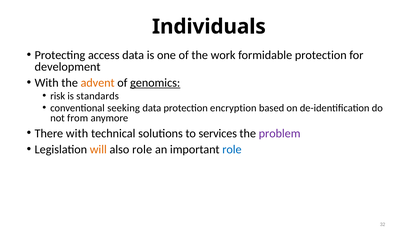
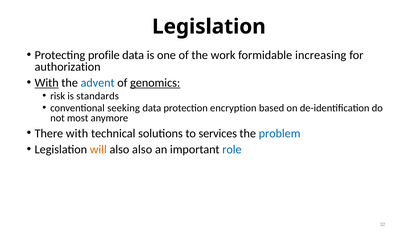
Individuals: Individuals -> Legislation (209, 27)
access: access -> profile (104, 55)
formidable protection: protection -> increasing (321, 55)
development: development -> authorization (68, 67)
With underline: none -> present (47, 83)
advent colour: orange -> blue (98, 83)
from: from -> most (78, 118)
problem colour: purple -> blue (280, 133)
also role: role -> also (142, 149)
